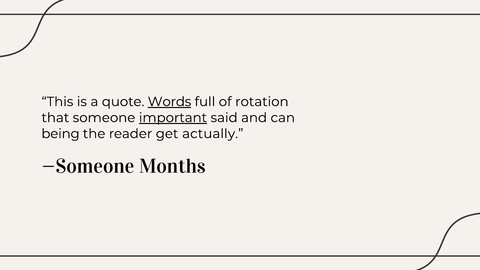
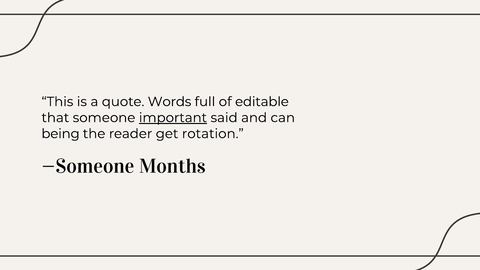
Words underline: present -> none (170, 102)
rotation: rotation -> editable (262, 102)
actually: actually -> rotation (213, 134)
